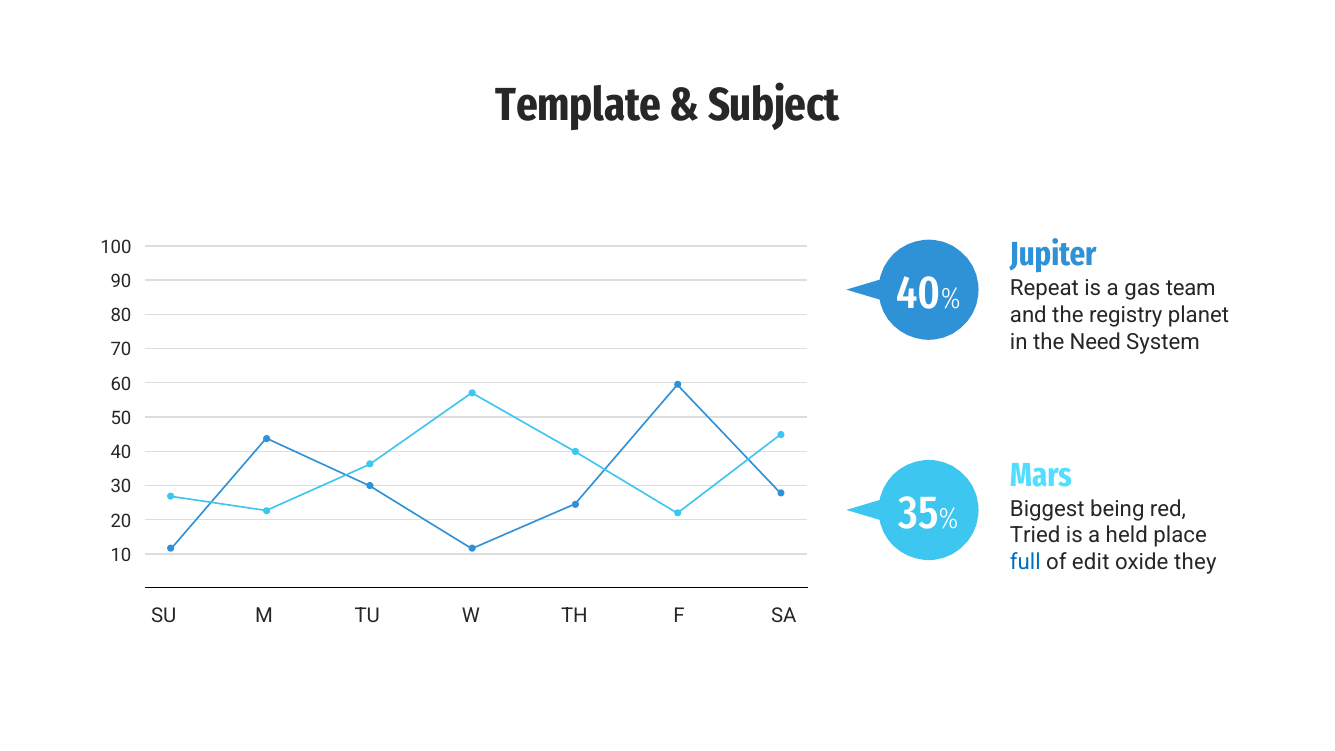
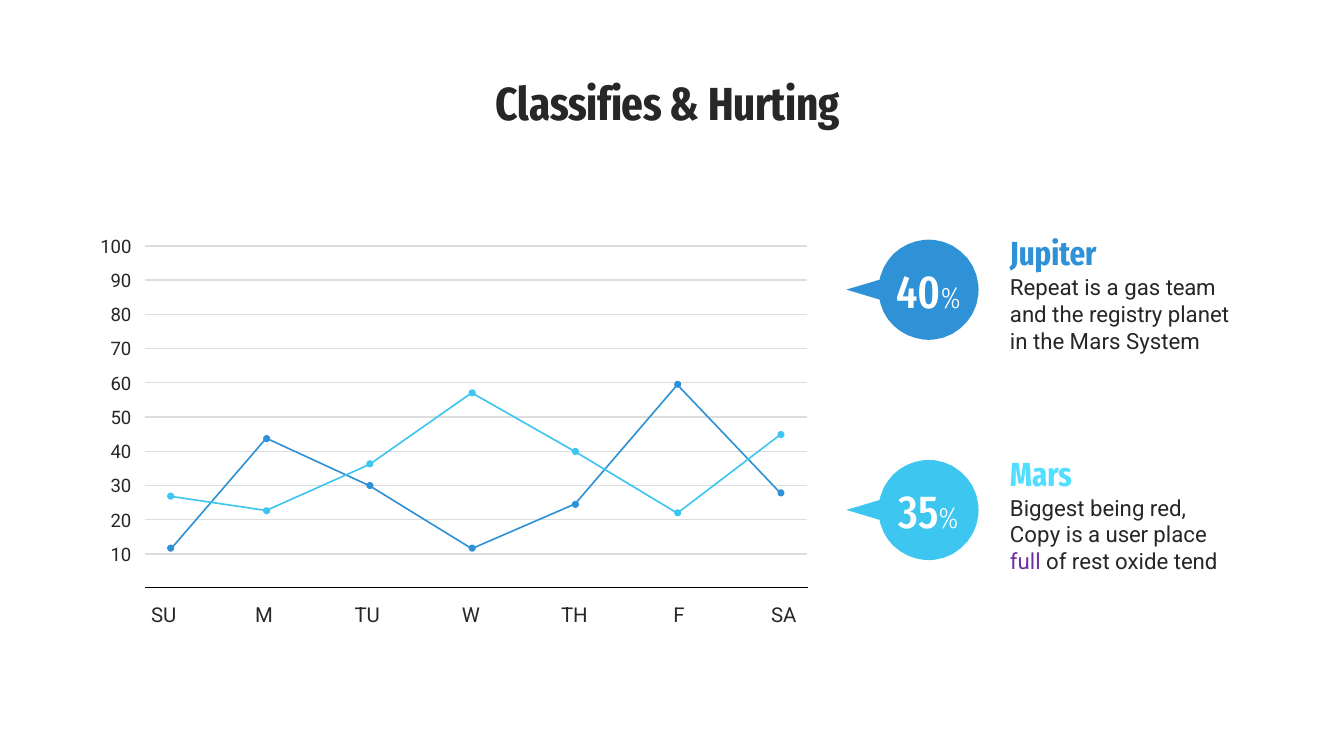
Template: Template -> Classifies (579, 105)
Subject: Subject -> Hurting (774, 105)
the Need: Need -> Mars (1095, 342)
Tried: Tried -> Copy (1035, 535)
held: held -> user (1127, 535)
full colour: blue -> purple (1025, 562)
edit: edit -> rest (1091, 562)
they: they -> tend (1196, 562)
